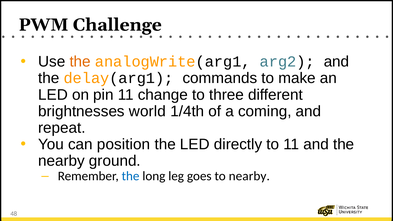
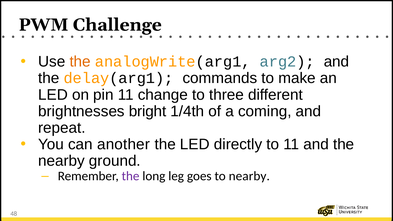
world: world -> bright (148, 111)
position: position -> another (124, 144)
the colour: blue -> purple (131, 176)
